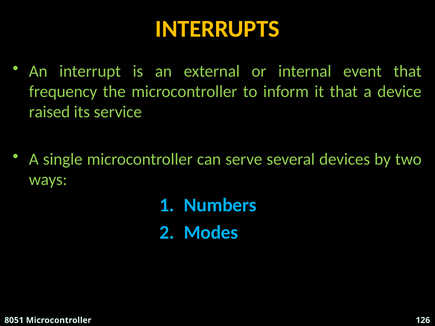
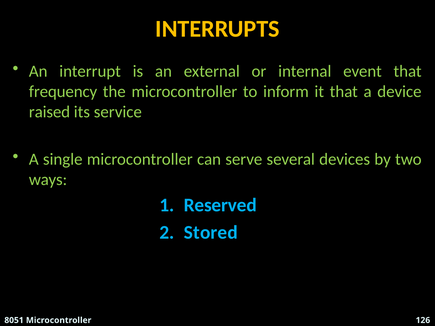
Numbers: Numbers -> Reserved (220, 205)
Modes: Modes -> Stored (211, 232)
